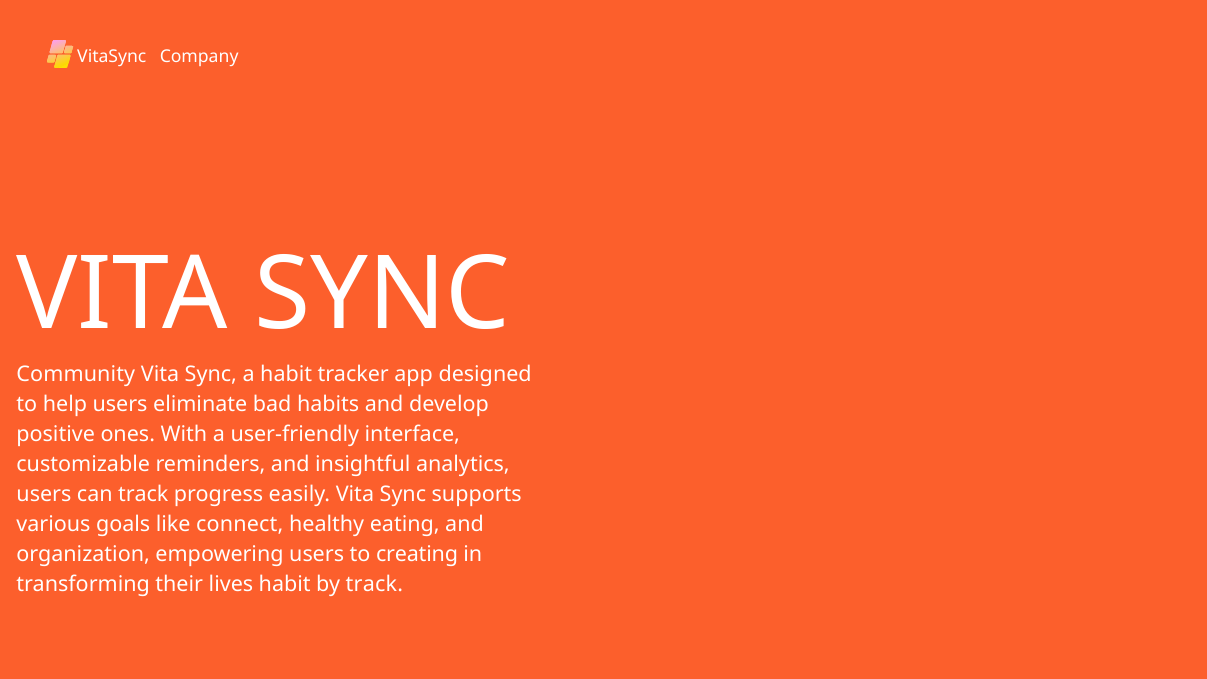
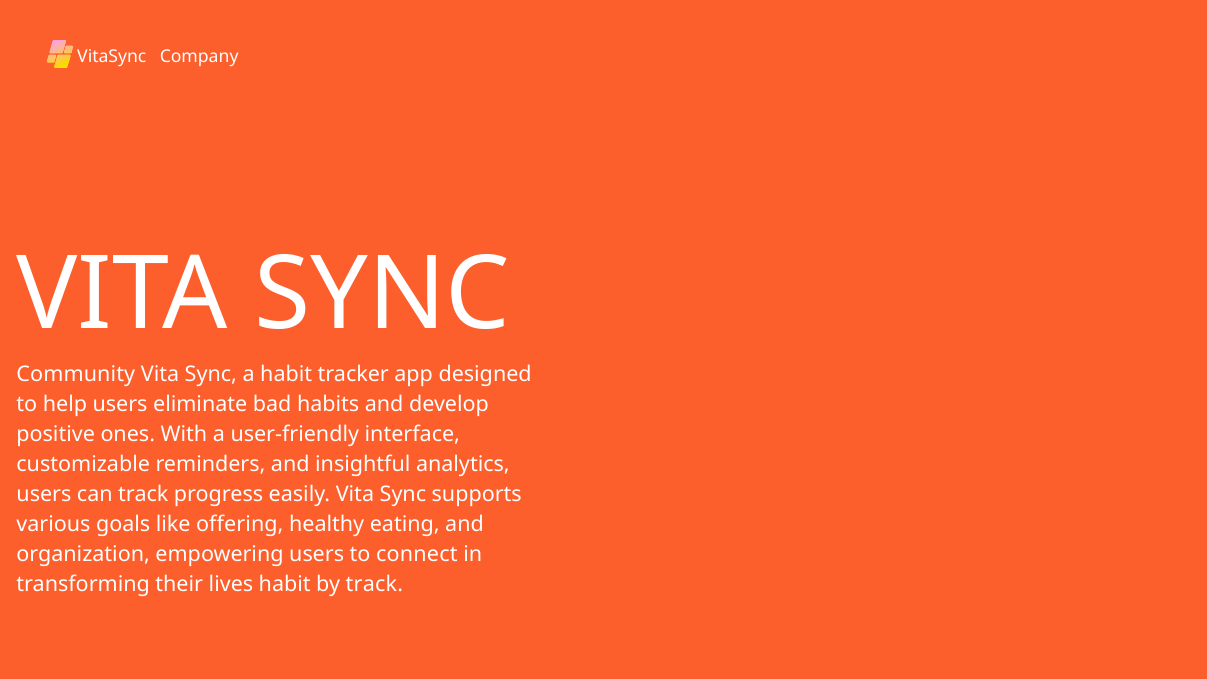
connect: connect -> offering (240, 524)
creating: creating -> connect (417, 554)
